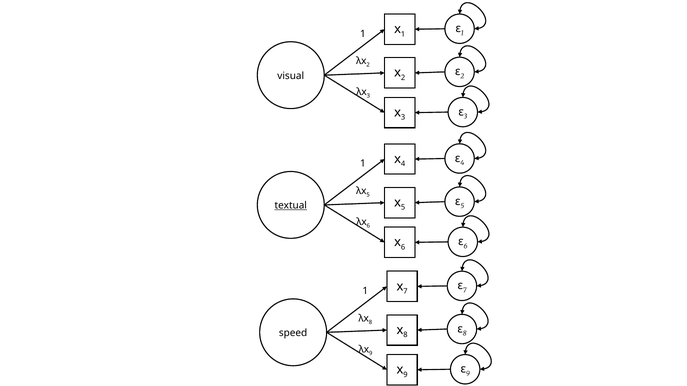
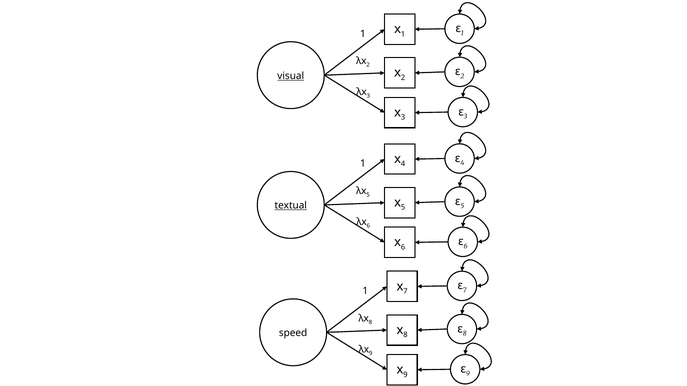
visual underline: none -> present (291, 76)
